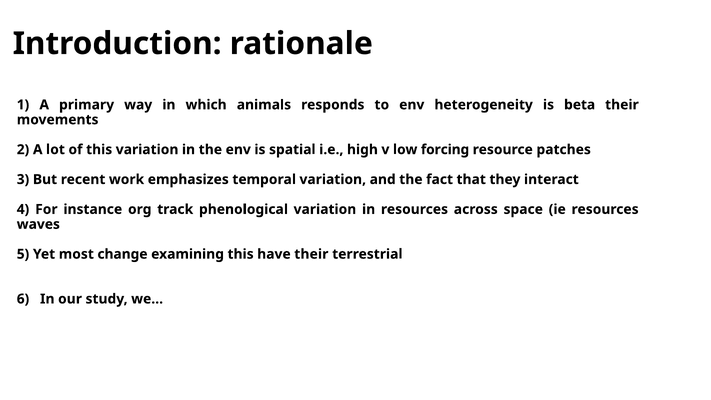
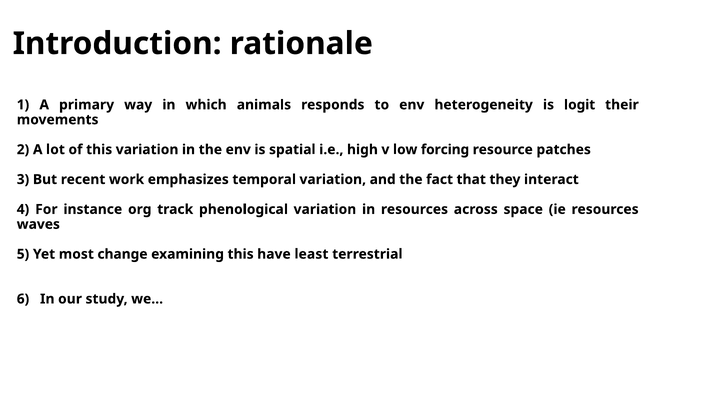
beta: beta -> logit (580, 105)
have their: their -> least (311, 254)
